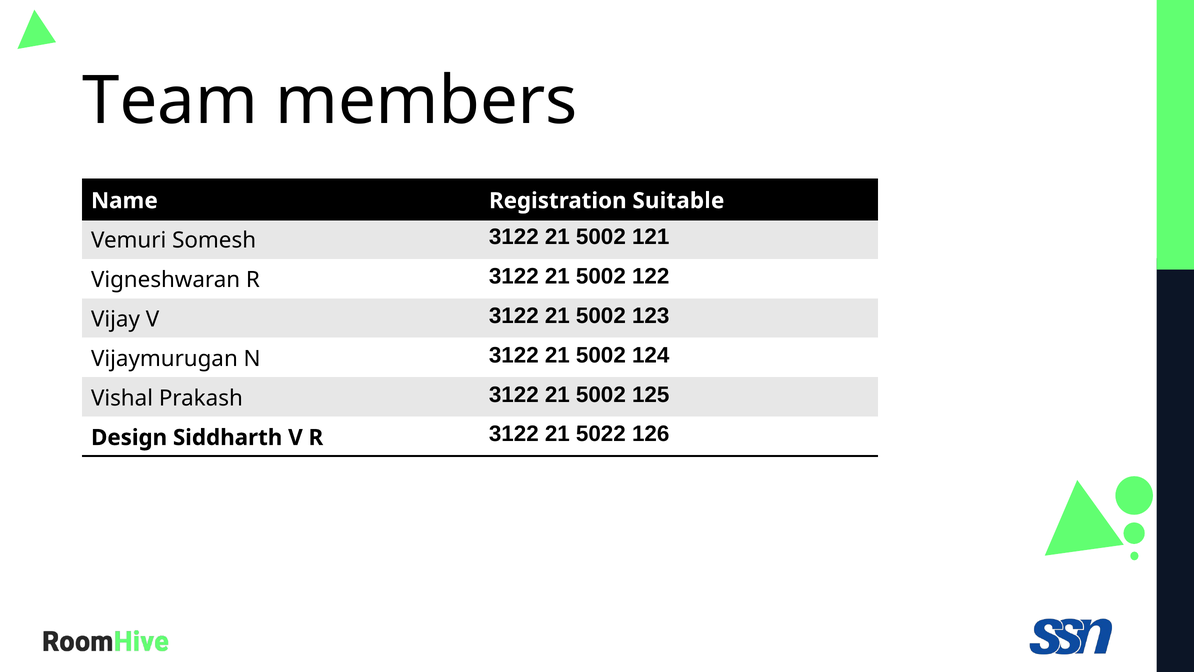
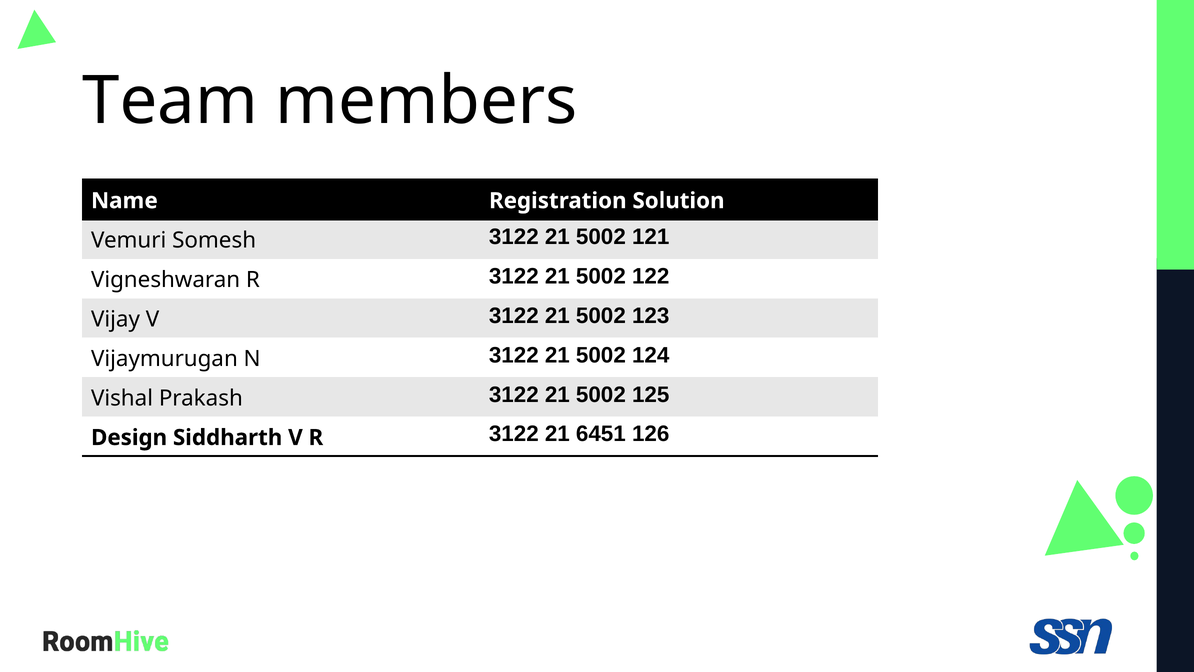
Suitable: Suitable -> Solution (678, 201)
5022: 5022 -> 6451 (601, 434)
